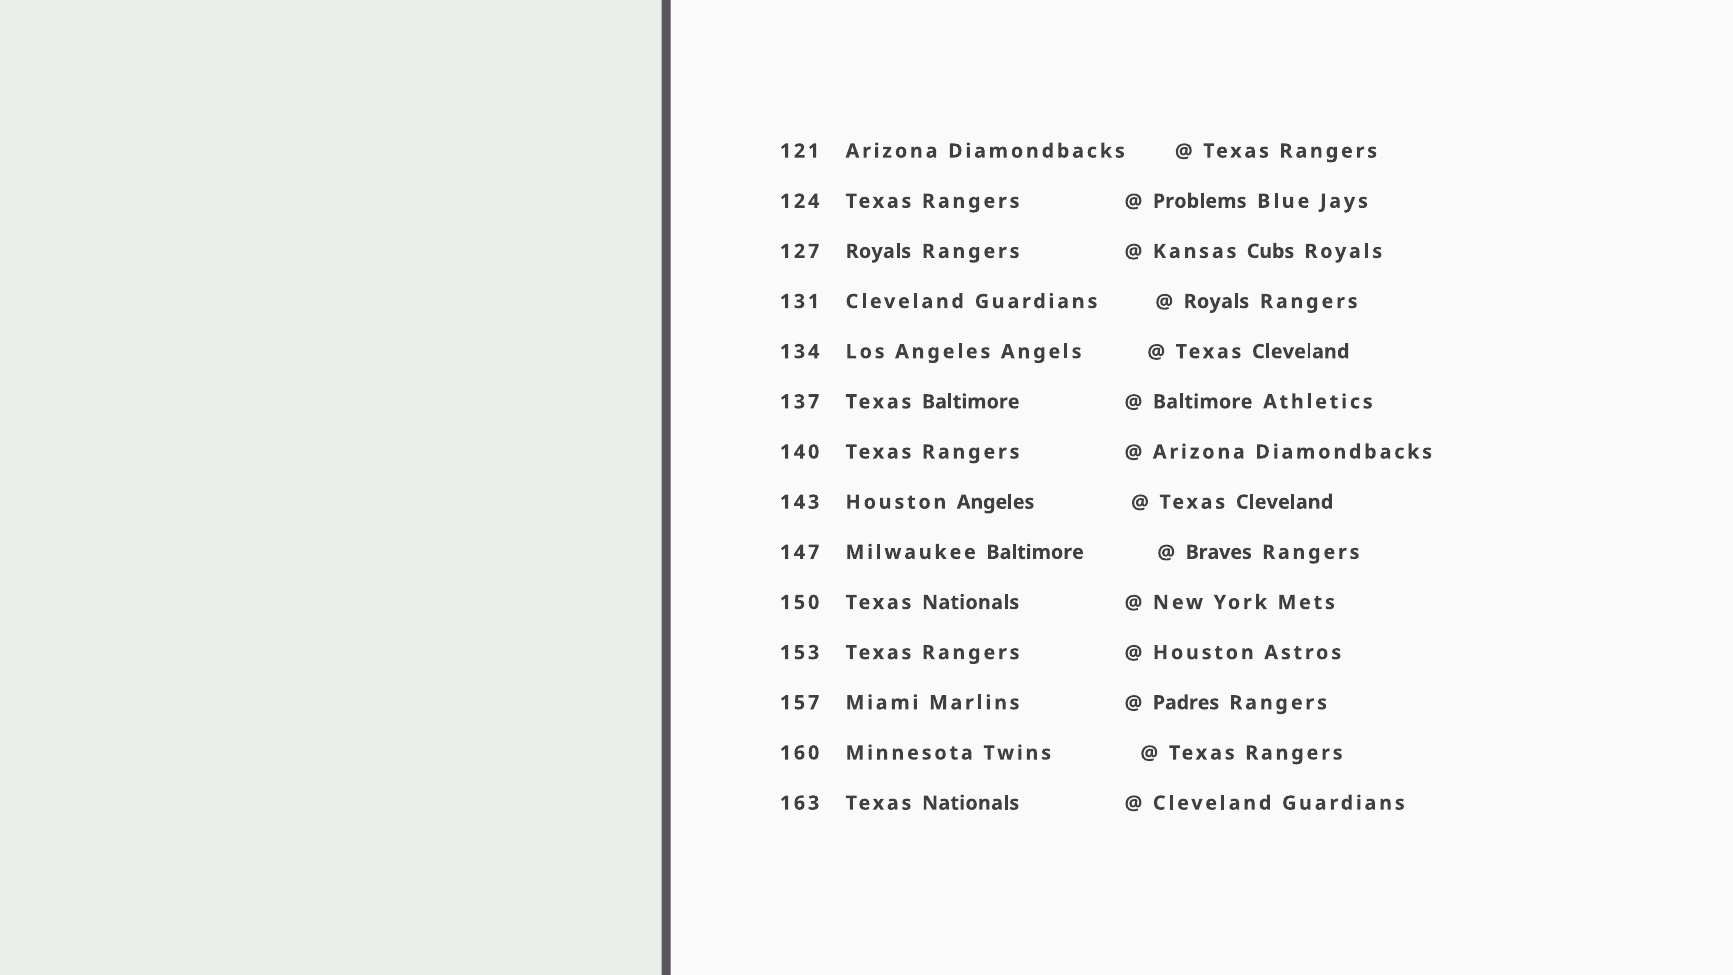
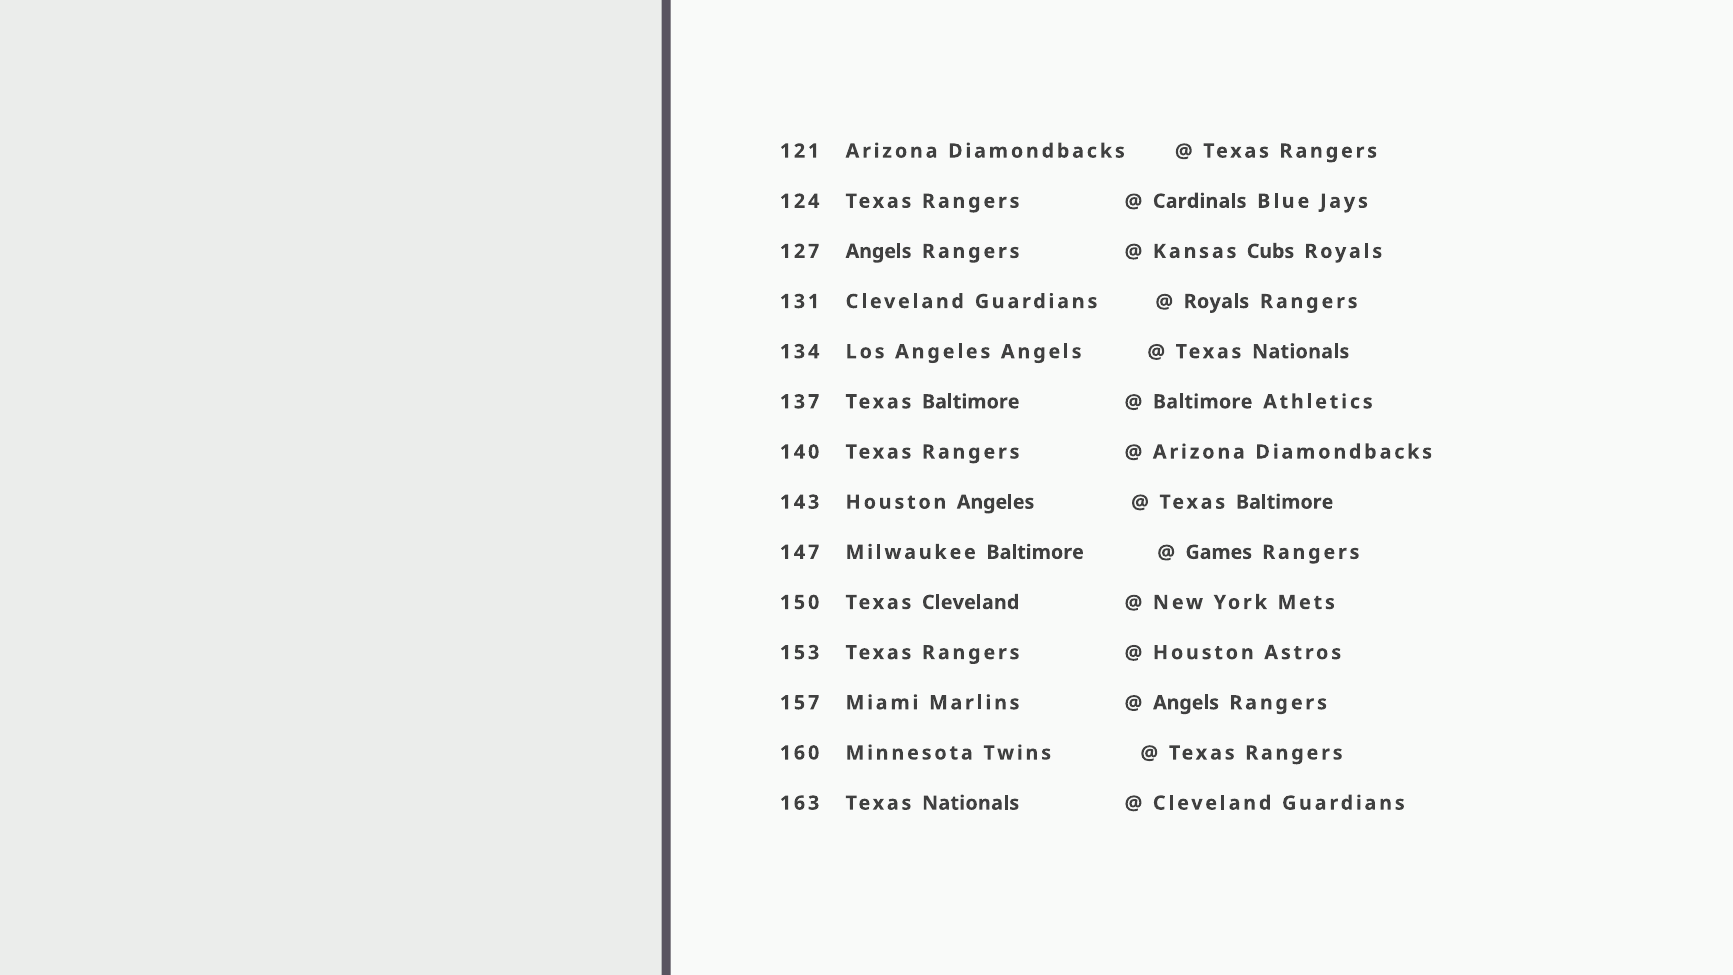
Problems: Problems -> Cardinals (1200, 201)
127 Royals: Royals -> Angels (879, 251)
Cleveland: Cleveland -> Nationals (1301, 352)
Cleveland: Cleveland -> Baltimore (1285, 502)
Braves: Braves -> Games (1219, 552)
150 Texas Nationals: Nationals -> Cleveland (971, 602)
Padres: Padres -> Angels (1186, 703)
